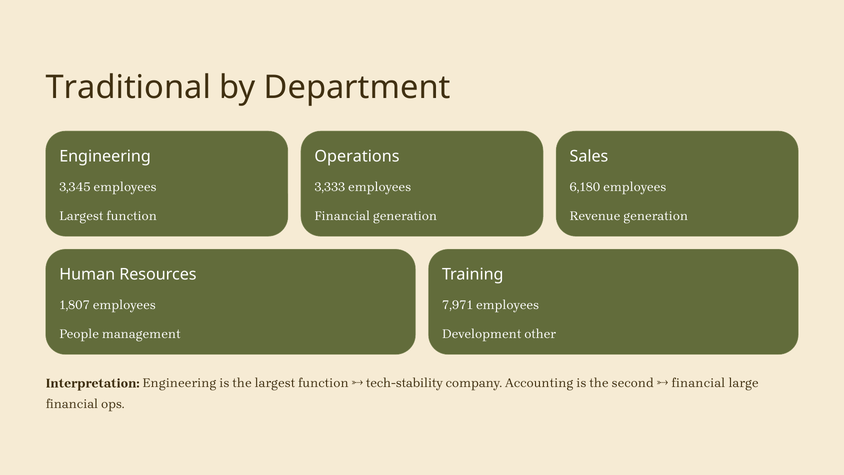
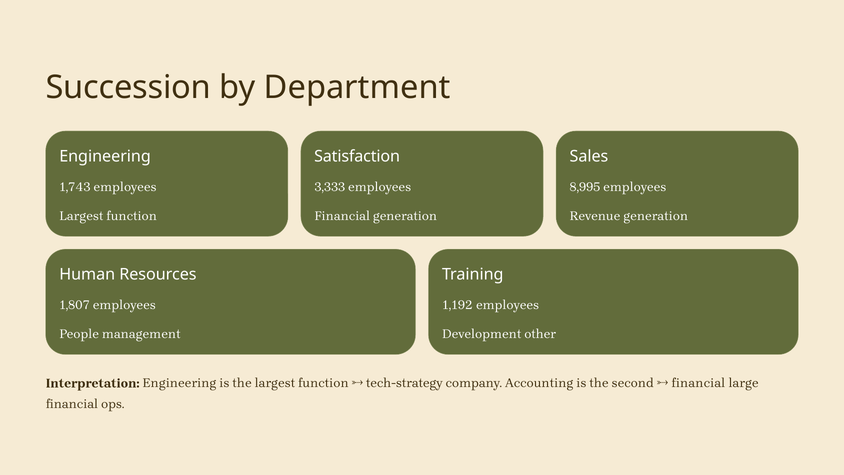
Traditional: Traditional -> Succession (128, 87)
Operations: Operations -> Satisfaction (357, 156)
3,345: 3,345 -> 1,743 (75, 187)
6,180: 6,180 -> 8,995 (585, 187)
7,971: 7,971 -> 1,192 (458, 305)
tech-stability: tech-stability -> tech-strategy (404, 383)
